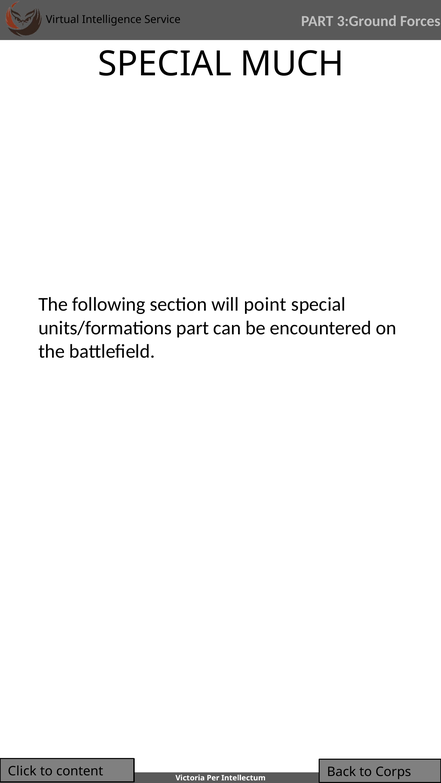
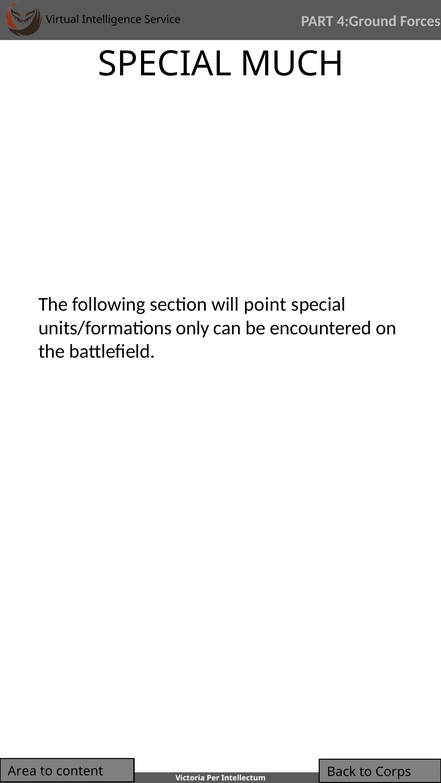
3:Ground: 3:Ground -> 4:Ground (367, 21)
units/formations part: part -> only (193, 328)
Click: Click -> Area (22, 772)
